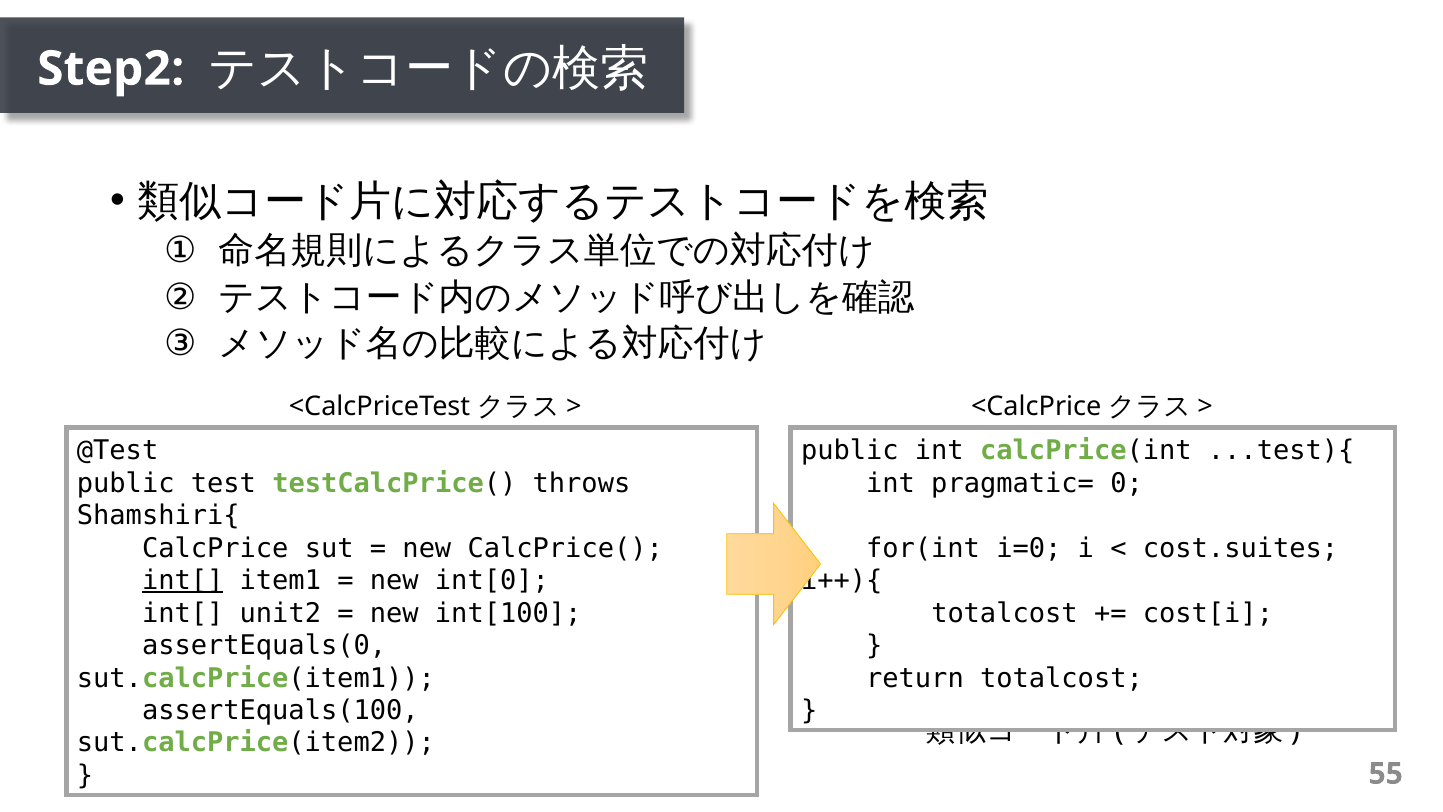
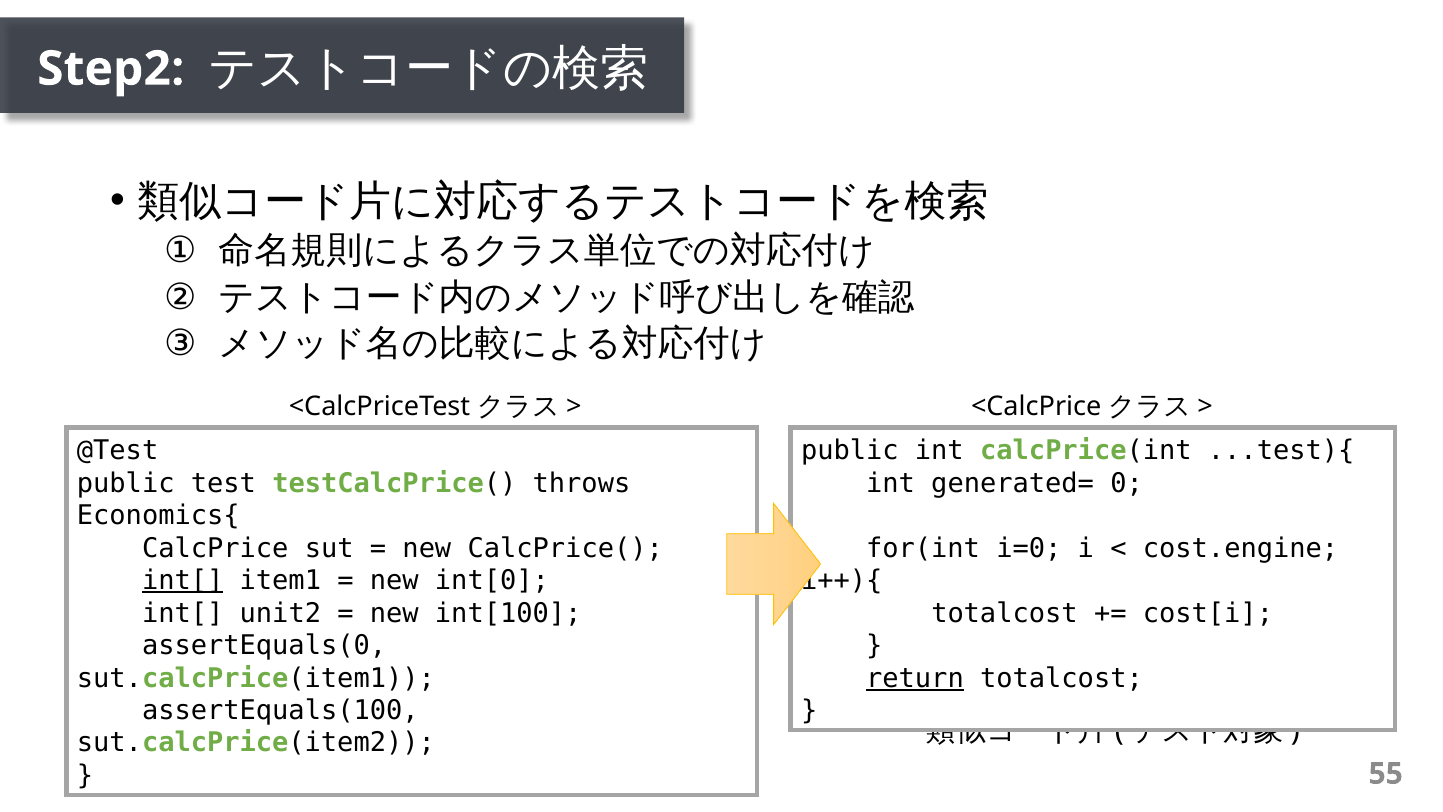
pragmatic=: pragmatic= -> generated= (1013, 483)
Shamshiri{: Shamshiri{ -> Economics{ (158, 515)
cost.suites: cost.suites -> cost.engine (1241, 548)
return underline: none -> present (915, 678)
